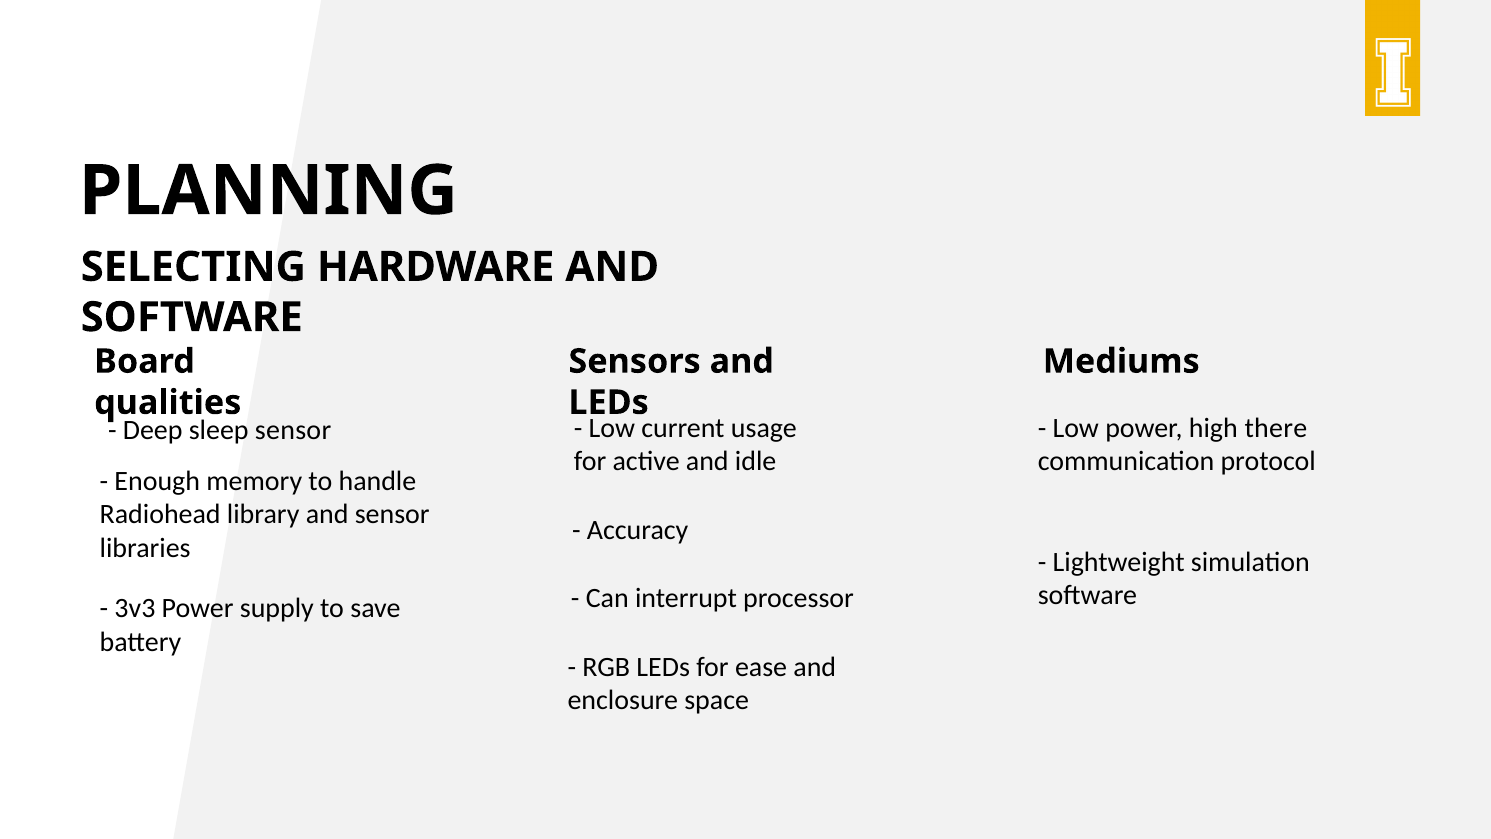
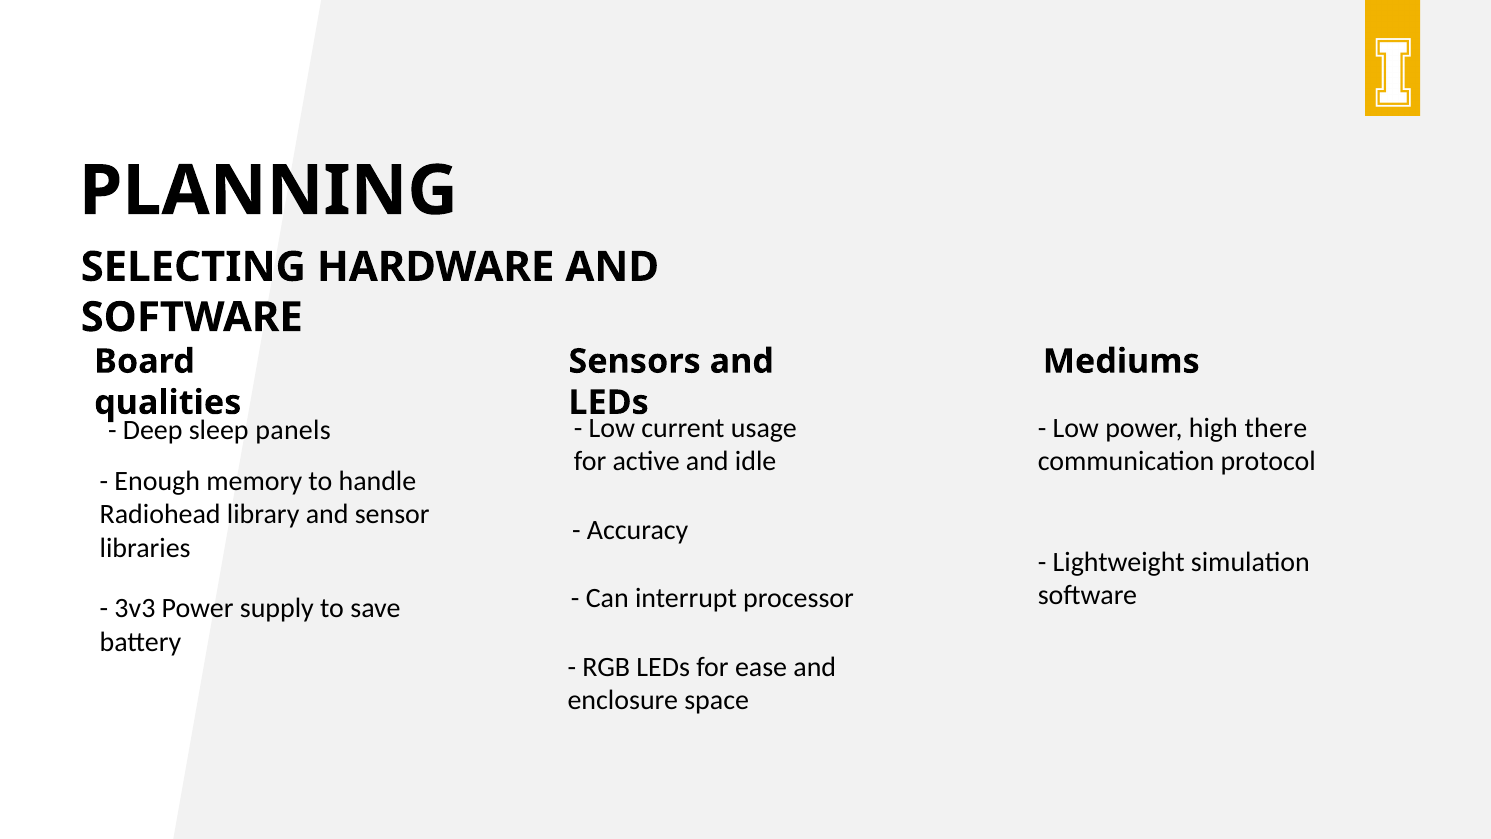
sensor: sensor -> panels (293, 430)
